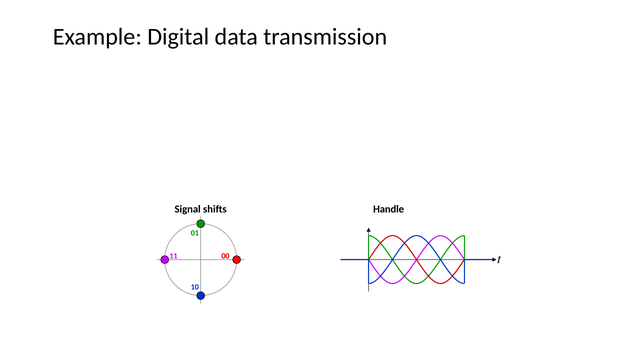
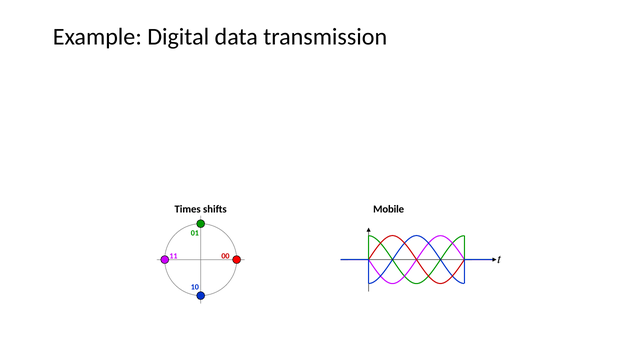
Handle: Handle -> Mobile (389, 209)
Signal: Signal -> Times (188, 209)
